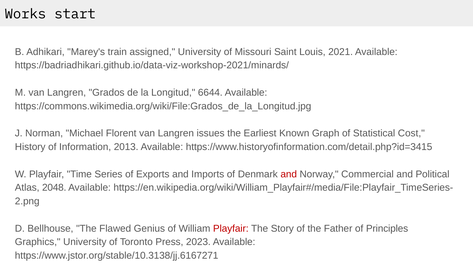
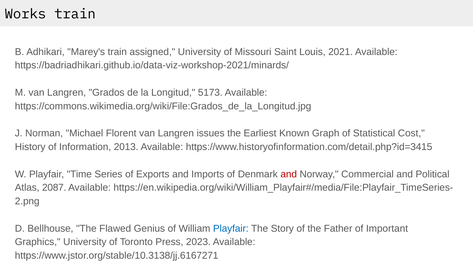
Works start: start -> train (75, 14)
6644: 6644 -> 5173 (210, 93)
2048: 2048 -> 2087 (54, 188)
Playfair colour: red -> blue (231, 229)
Principles: Principles -> Important (387, 229)
